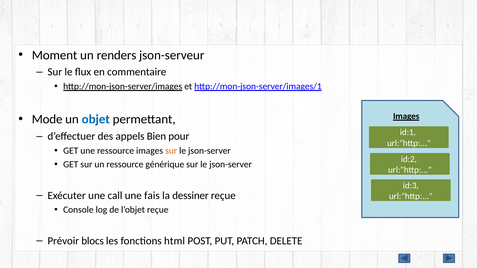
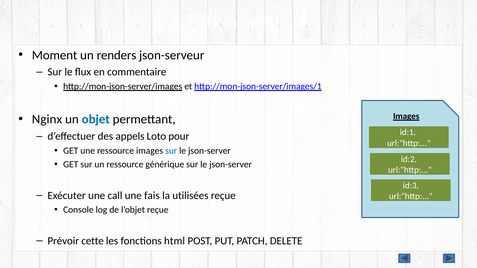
Mode: Mode -> Nginx (47, 119)
Bien: Bien -> Loto (156, 136)
sur colour: orange -> blue (171, 151)
dessiner: dessiner -> utilisées (190, 196)
blocs: blocs -> cette (93, 241)
